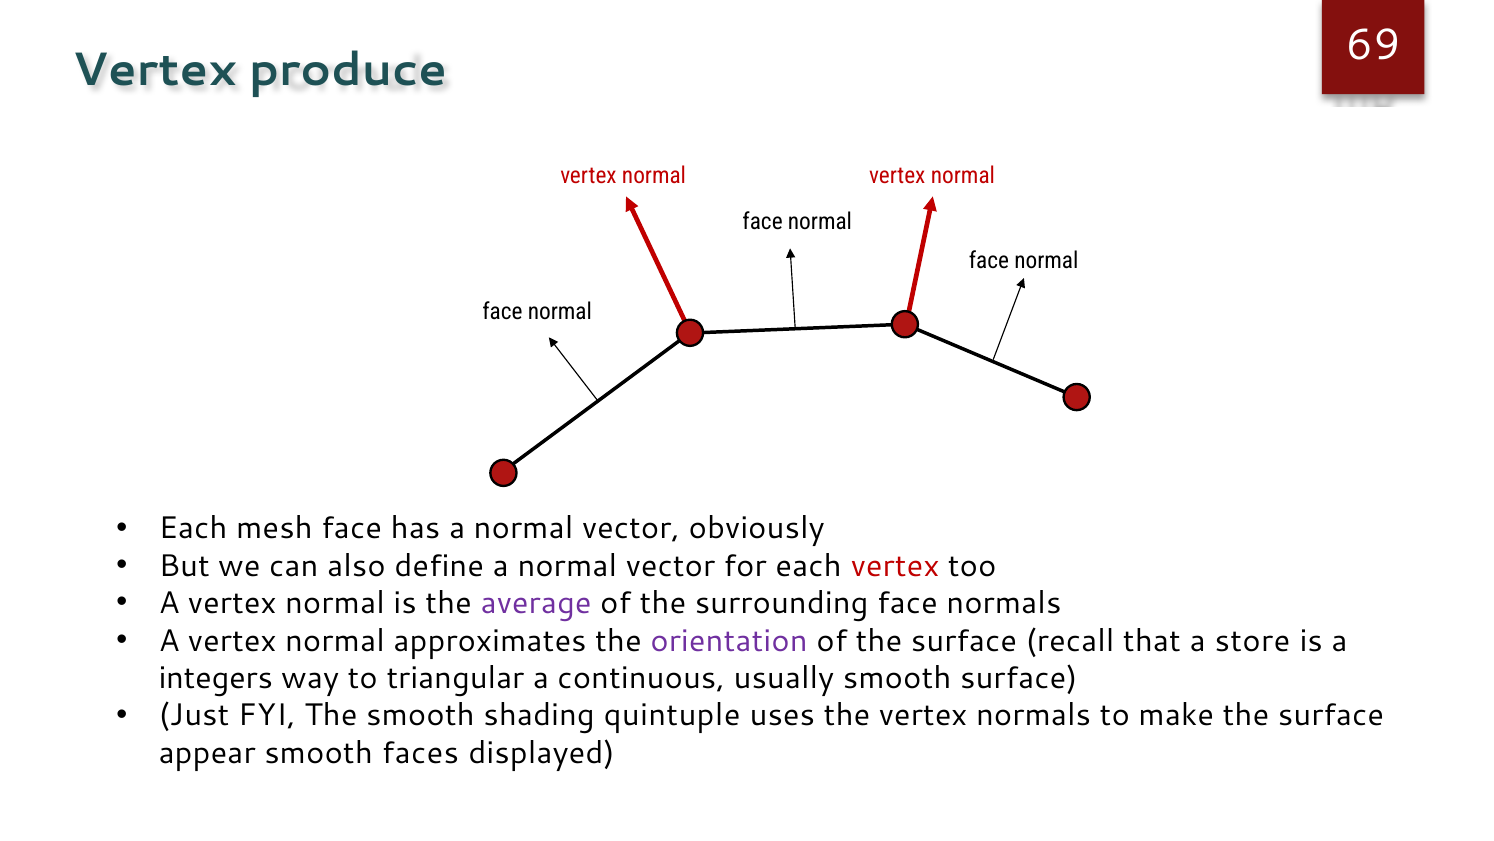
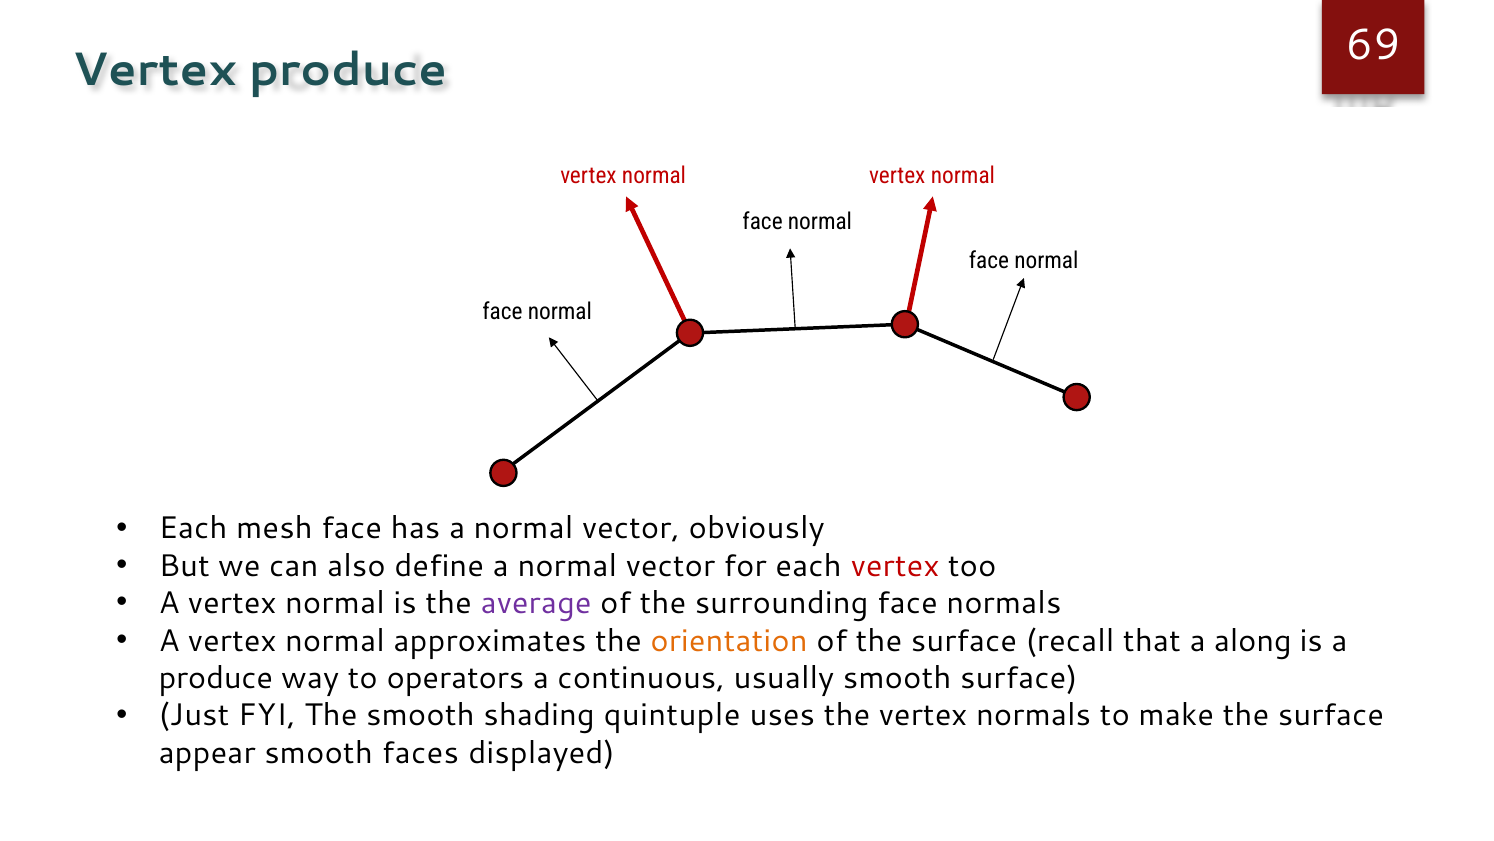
orientation colour: purple -> orange (729, 640)
store: store -> along (1253, 640)
integers: integers -> produce (216, 678)
triangular: triangular -> operators (455, 678)
